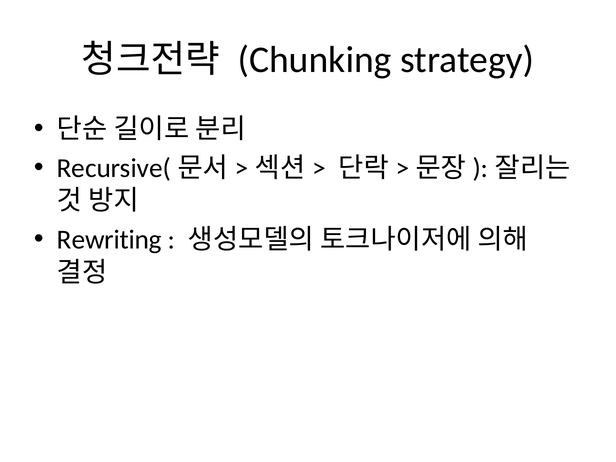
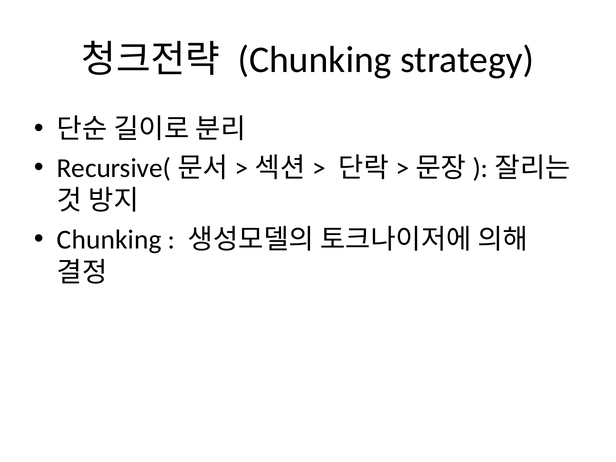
Rewriting: Rewriting -> Chunking (109, 240)
